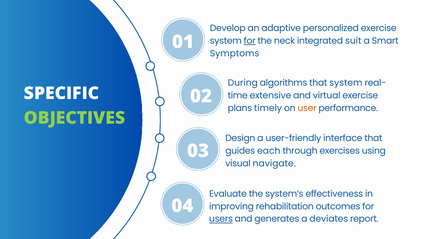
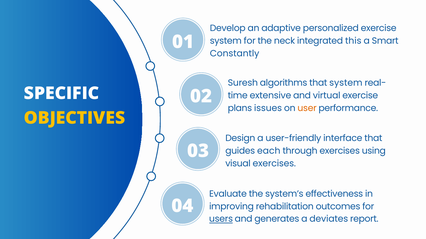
for underline: present -> none (250, 41)
suit: suit -> this (353, 41)
Symptoms: Symptoms -> Constantly (235, 54)
During: During -> Suresh (243, 83)
timely: timely -> issues (268, 108)
OBJECTIVES colour: light green -> yellow (75, 118)
visual navigate: navigate -> exercises (274, 164)
